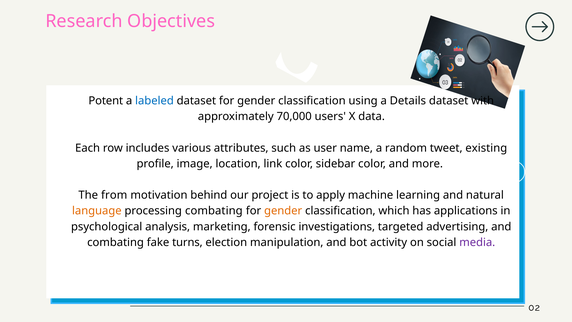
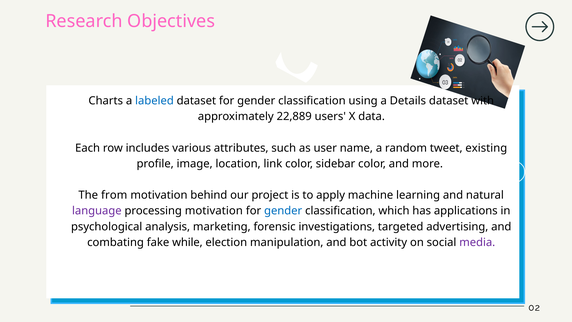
Potent: Potent -> Charts (106, 101)
70,000: 70,000 -> 22,889 (294, 117)
language colour: orange -> purple (97, 211)
processing combating: combating -> motivation (214, 211)
gender colour: orange -> blue (283, 211)
turns: turns -> while (187, 242)
